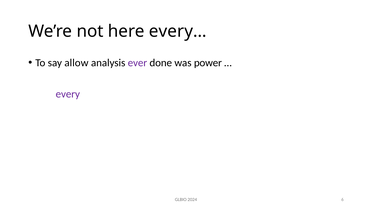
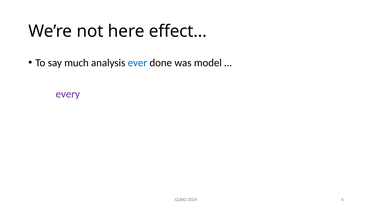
every…: every… -> effect… (178, 31)
allow: allow -> much (77, 63)
ever colour: purple -> blue (137, 63)
power: power -> model (208, 63)
